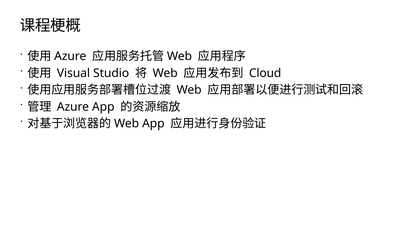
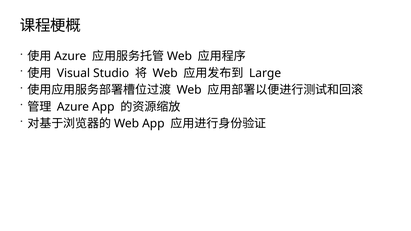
Cloud: Cloud -> Large (265, 73)
